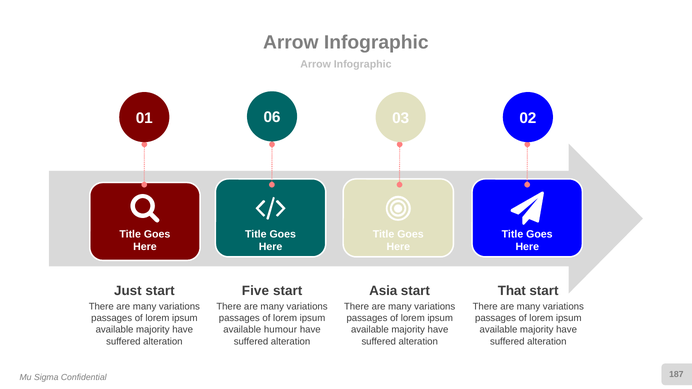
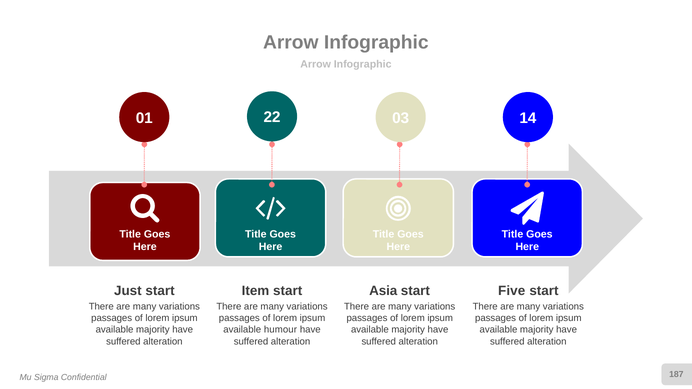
06: 06 -> 22 (272, 117)
02: 02 -> 14 (528, 118)
Five: Five -> Item (256, 291)
That: That -> Five (512, 291)
